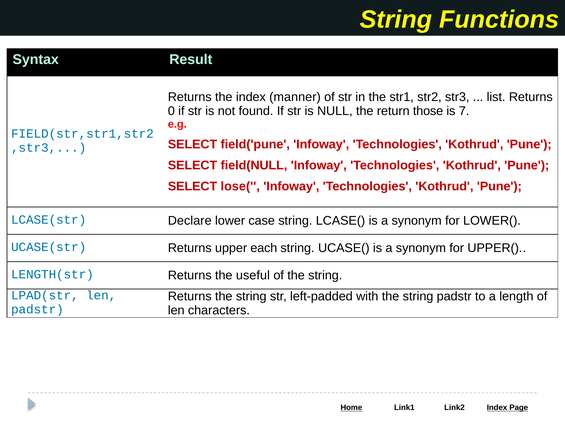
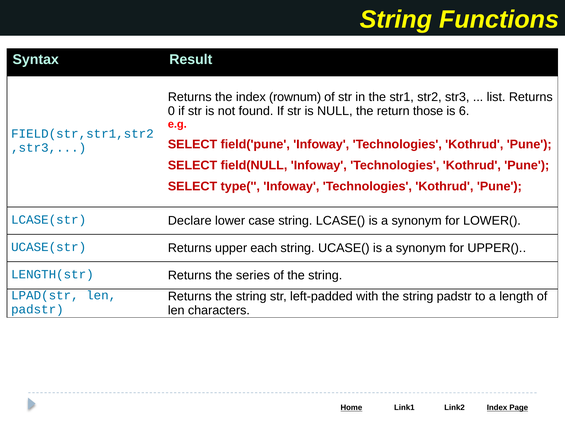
manner: manner -> rownum (295, 97)
7: 7 -> 6 (464, 111)
lose(: lose( -> type( (240, 186)
useful: useful -> series (253, 275)
